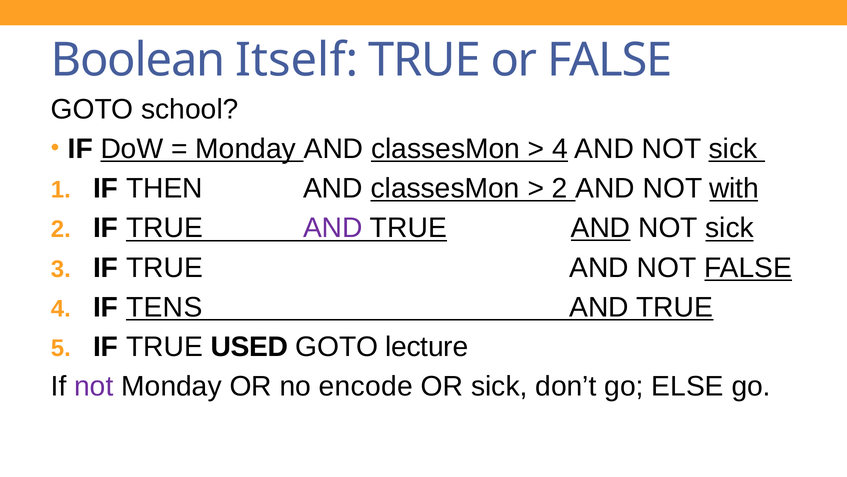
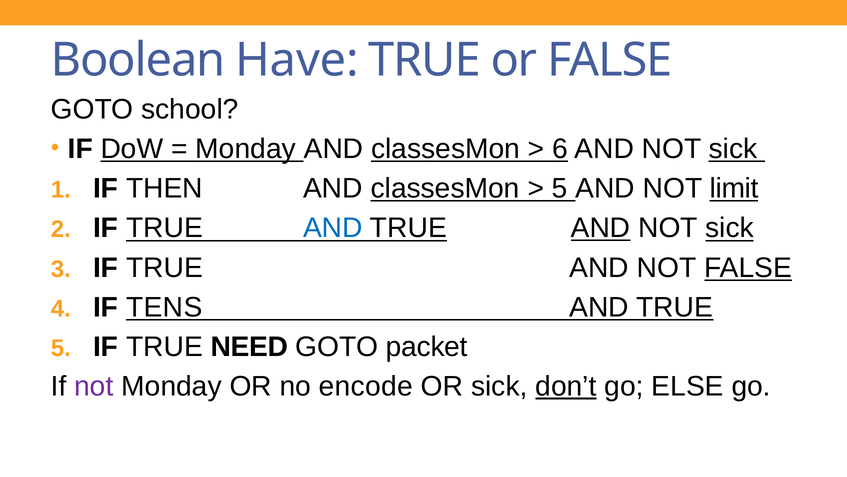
Itself: Itself -> Have (297, 60)
4: 4 -> 6 (560, 149)
2: 2 -> 5 (560, 188)
with: with -> limit (734, 188)
AND colour: purple -> blue (333, 228)
USED: USED -> NEED (249, 346)
lecture: lecture -> packet (427, 346)
don’t underline: none -> present (566, 386)
